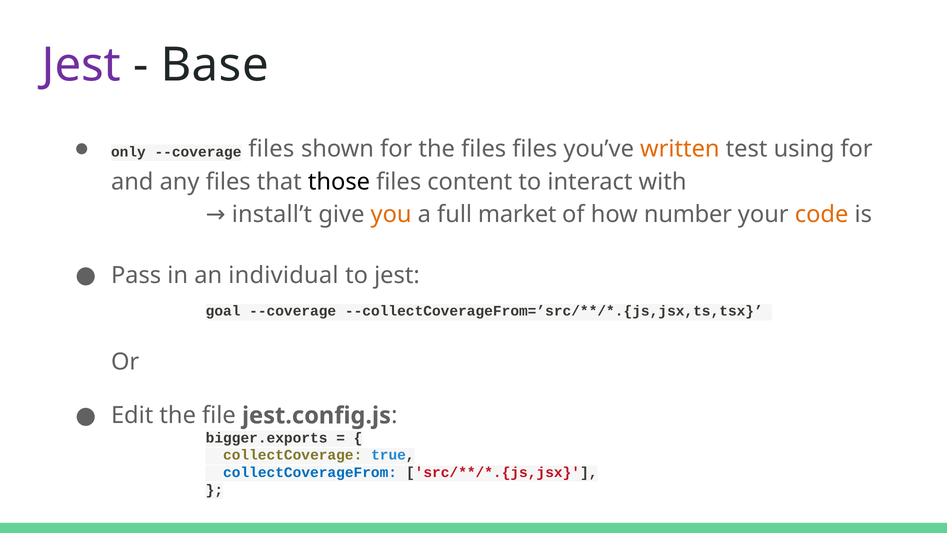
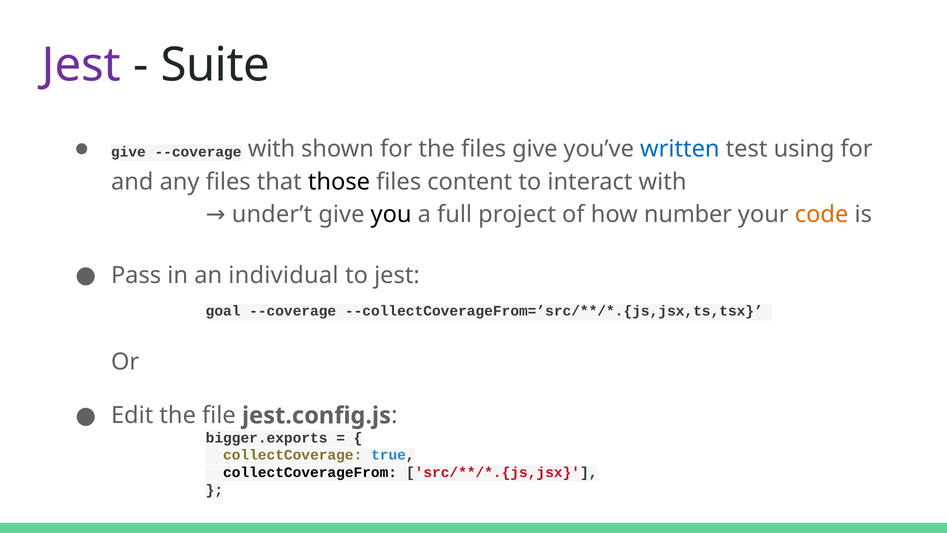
Base: Base -> Suite (215, 65)
only: only -> give (128, 152)
--coverage files: files -> with (272, 149)
files files: files -> give (535, 149)
written colour: orange -> blue (680, 149)
install’t: install’t -> under’t (272, 214)
you colour: orange -> black (391, 214)
market: market -> project (517, 214)
collectCoverageFrom colour: blue -> black (310, 472)
